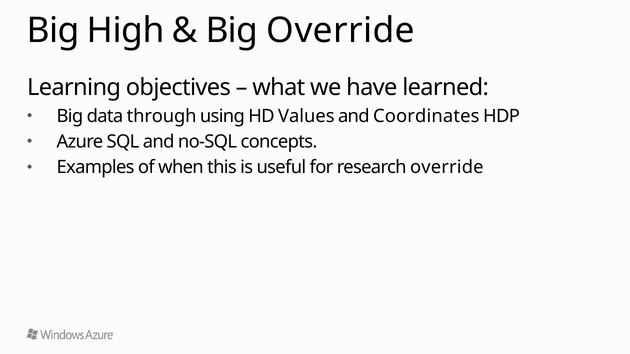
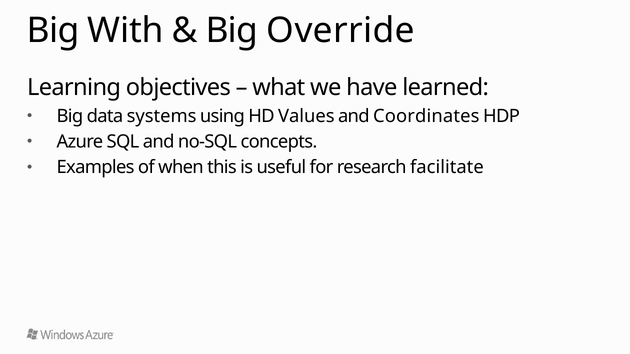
High: High -> With (126, 31)
through: through -> systems (162, 116)
research override: override -> facilitate (447, 168)
